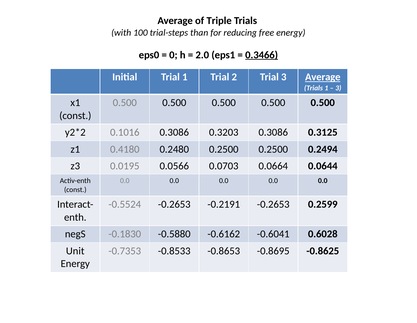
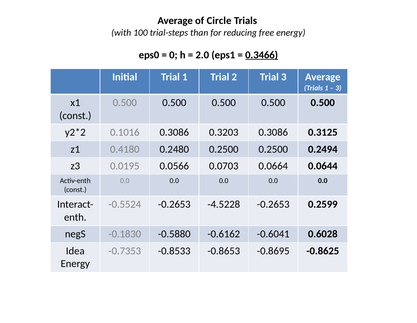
Triple: Triple -> Circle (219, 21)
Average underline: present -> none (323, 77)
-0.2191: -0.2191 -> -4.5228 (224, 204)
Unit: Unit -> Idea (75, 250)
